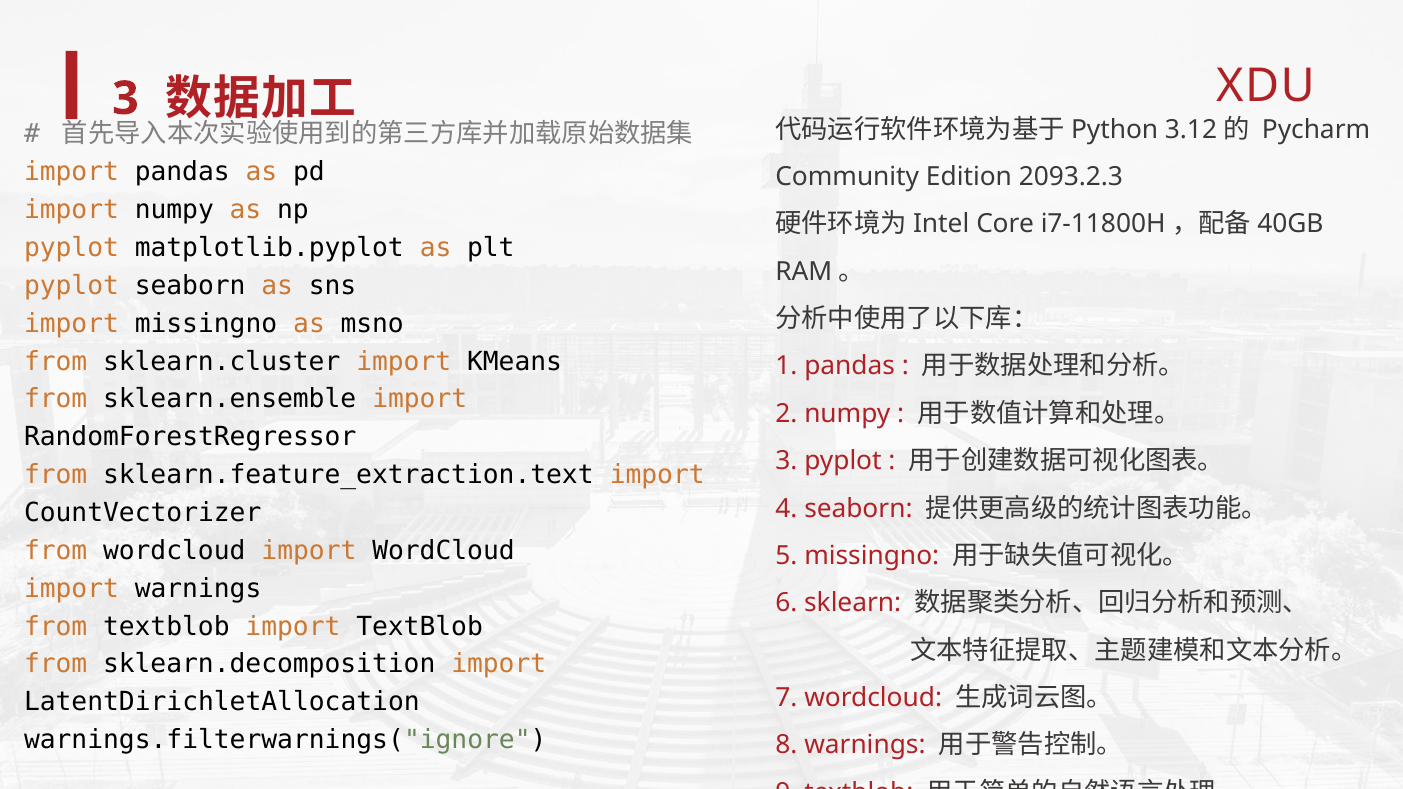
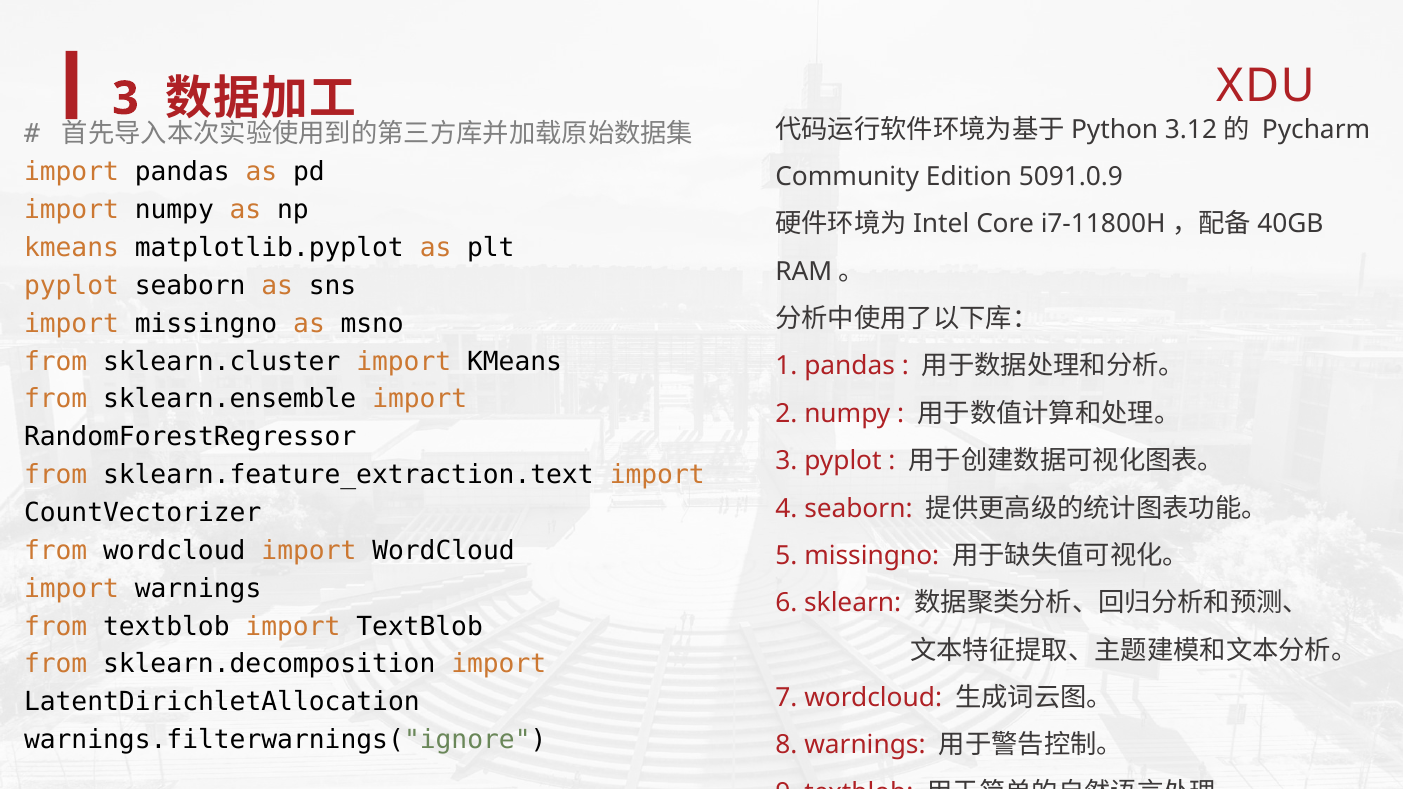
2093.2.3: 2093.2.3 -> 5091.0.9 (1071, 177)
pyplot: pyplot -> kmeans (71, 248)
